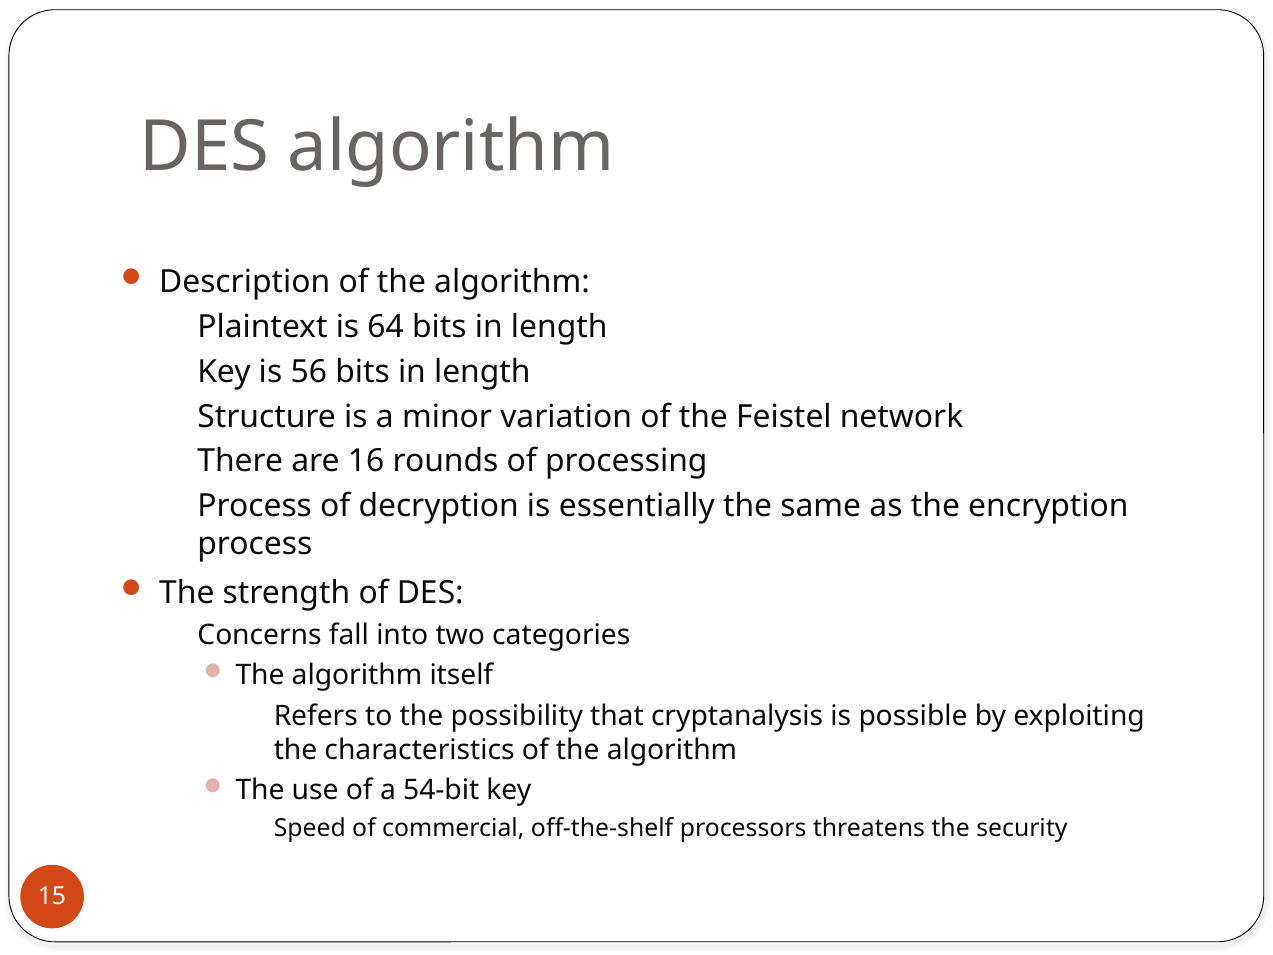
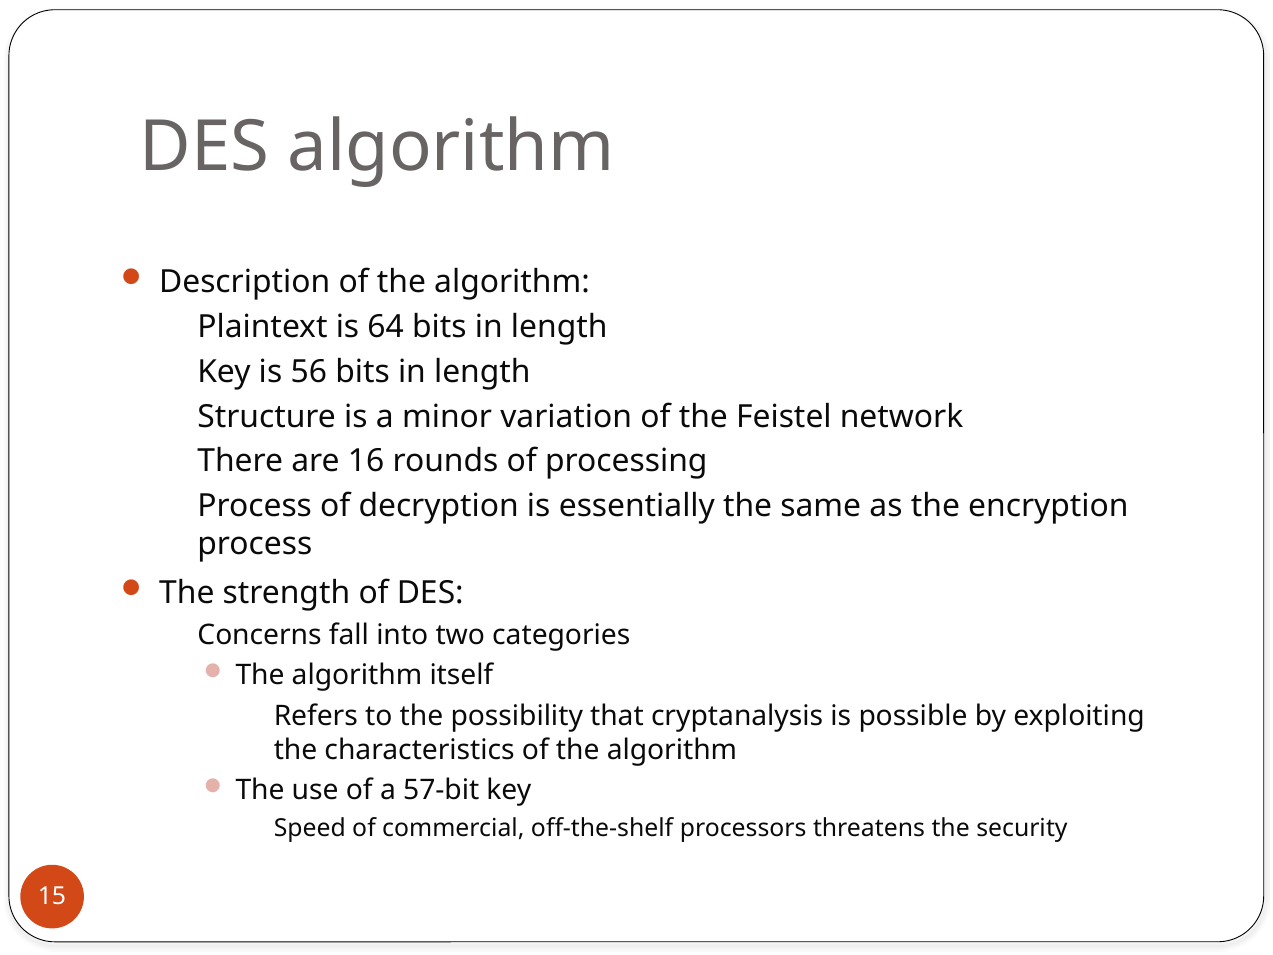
54-bit: 54-bit -> 57-bit (441, 790)
